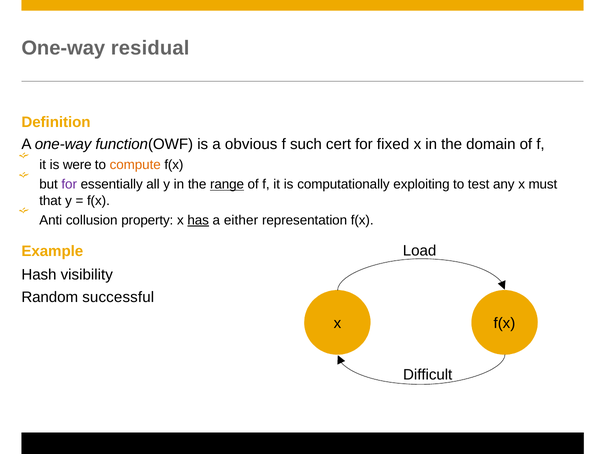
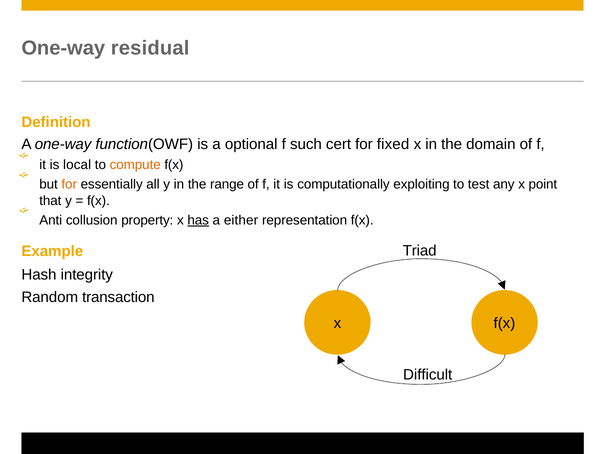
obvious: obvious -> optional (251, 144)
were: were -> local (77, 165)
for colour: purple -> orange (69, 184)
range underline: present -> none (227, 184)
must: must -> point (543, 184)
Load: Load -> Triad (420, 251)
visibility: visibility -> integrity (87, 275)
successful: successful -> transaction (118, 297)
